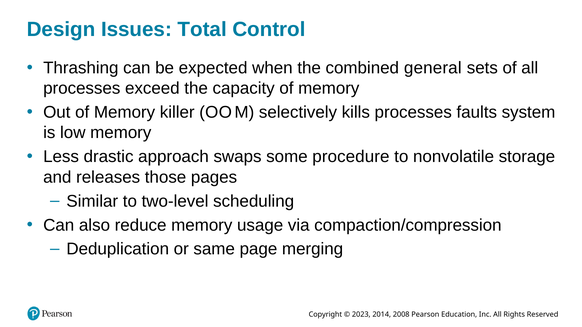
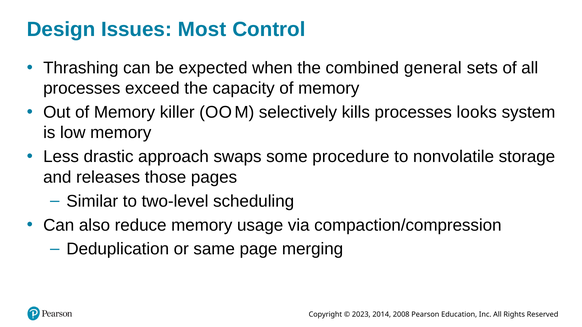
Total: Total -> Most (202, 29)
faults: faults -> looks (477, 112)
